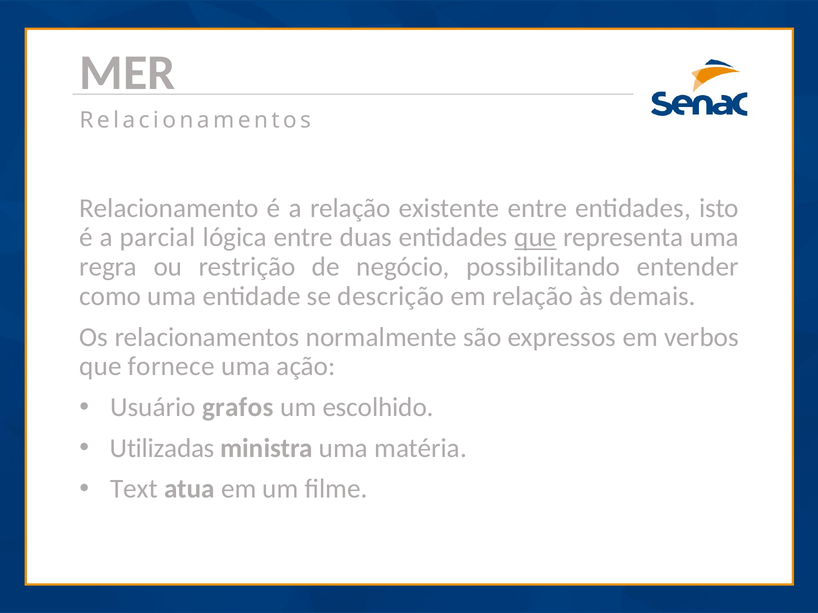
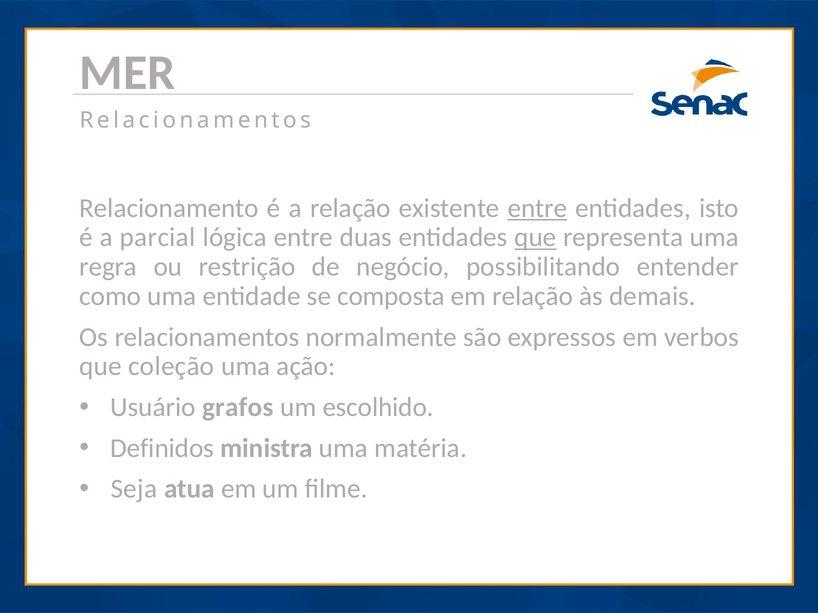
entre underline: none -> present (537, 208)
descrição: descrição -> composta (391, 297)
fornece: fornece -> coleção (171, 367)
Utilizadas: Utilizadas -> Definidos (162, 448)
Text: Text -> Seja (134, 489)
